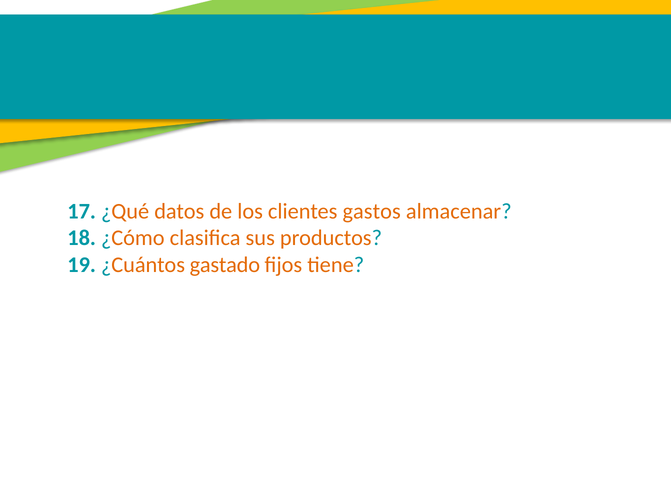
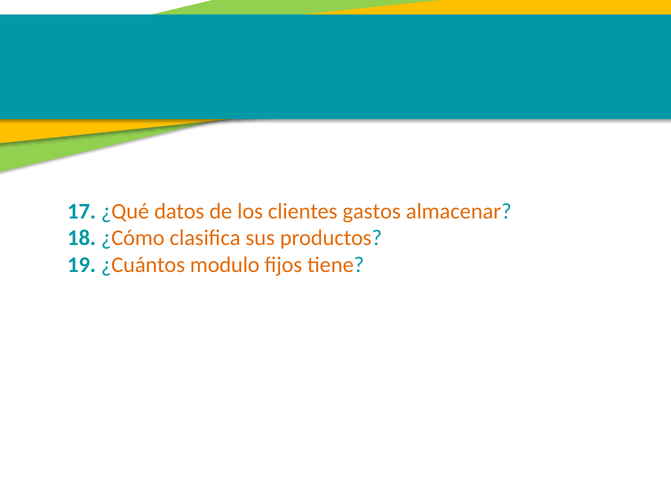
gastado: gastado -> modulo (225, 265)
